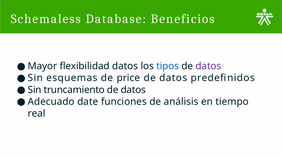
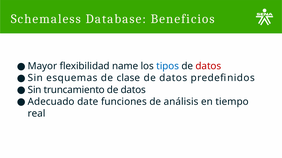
flexibilidad datos: datos -> name (125, 66)
datos colour: purple -> red (208, 66)
price: price -> clase (128, 78)
